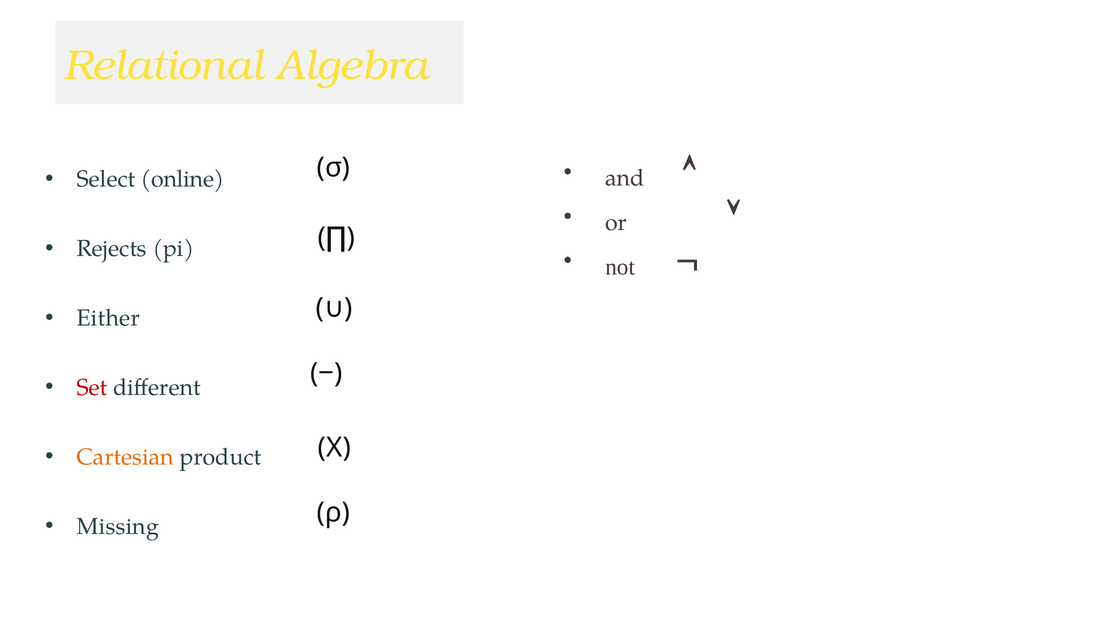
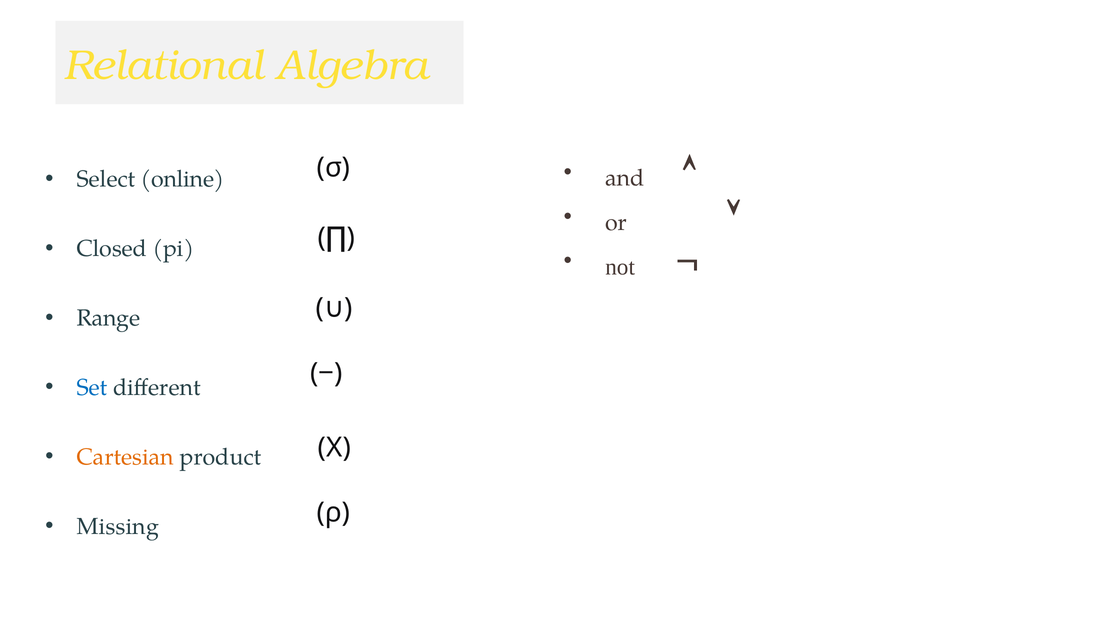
Rejects: Rejects -> Closed (112, 249)
Either: Either -> Range (108, 318)
Set colour: red -> blue (92, 388)
